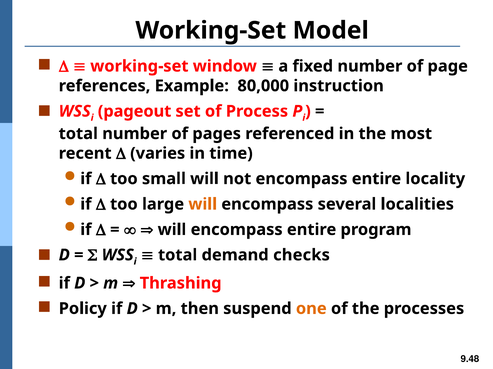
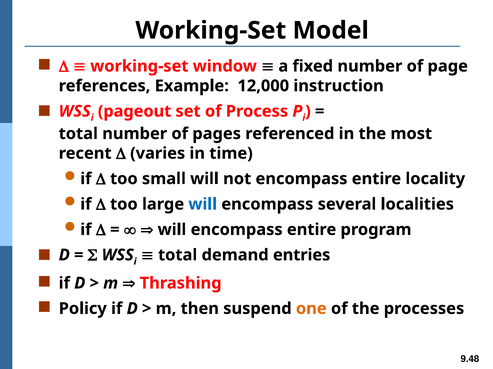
80,000: 80,000 -> 12,000 (263, 86)
will colour: orange -> blue (203, 205)
checks: checks -> entries (302, 255)
